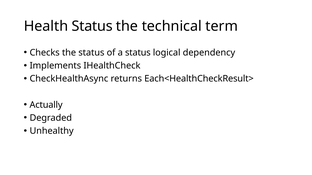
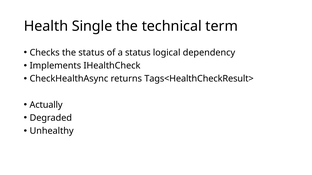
Health Status: Status -> Single (92, 26)
Each<HealthCheckResult>: Each<HealthCheckResult> -> Tags<HealthCheckResult> (199, 79)
